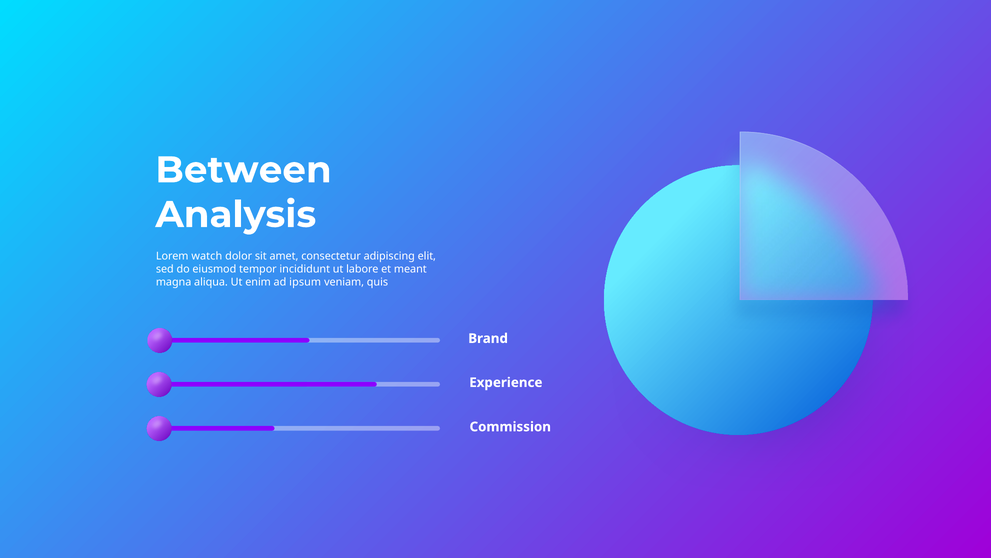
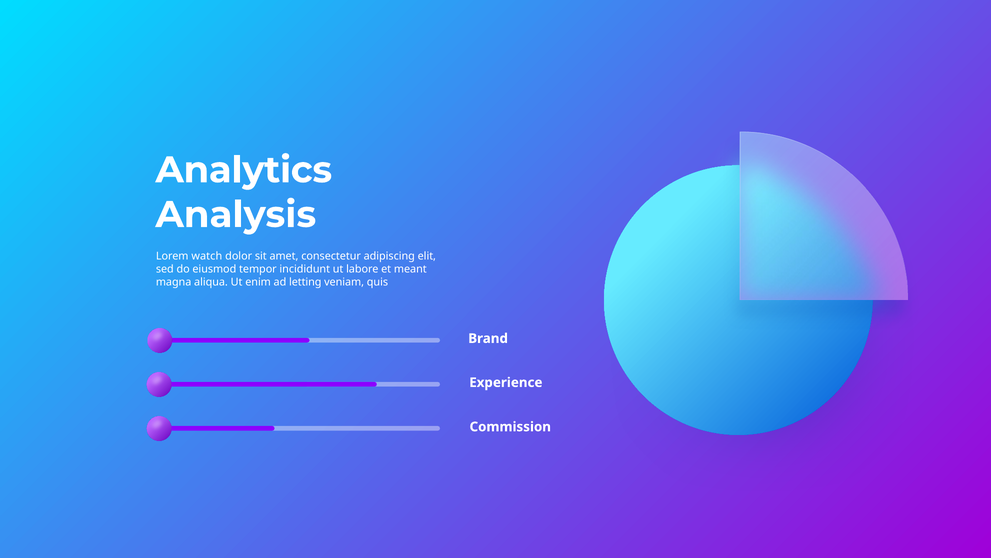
Between: Between -> Analytics (244, 170)
ipsum: ipsum -> letting (305, 282)
